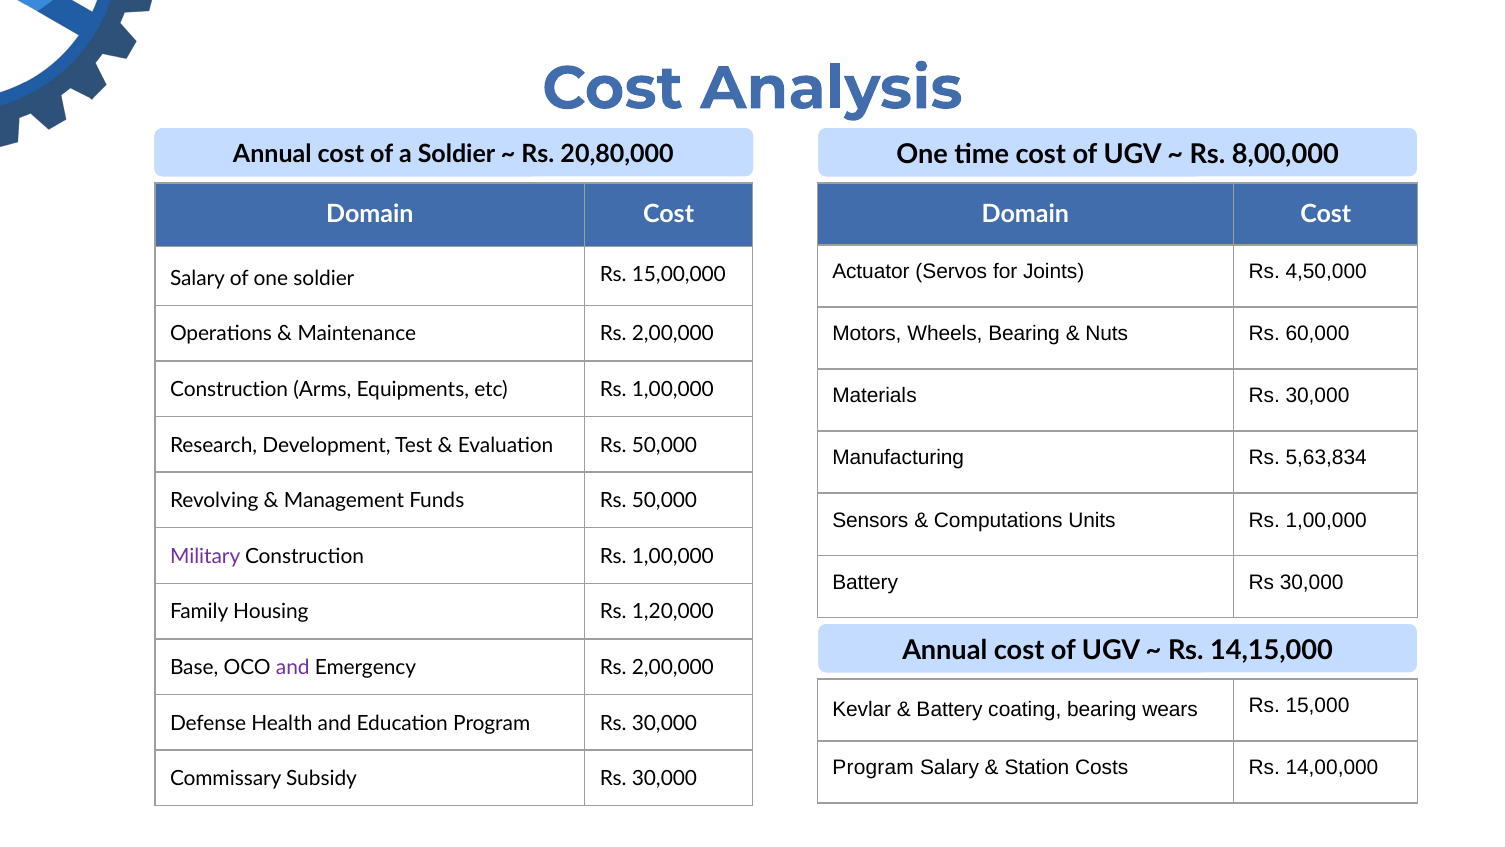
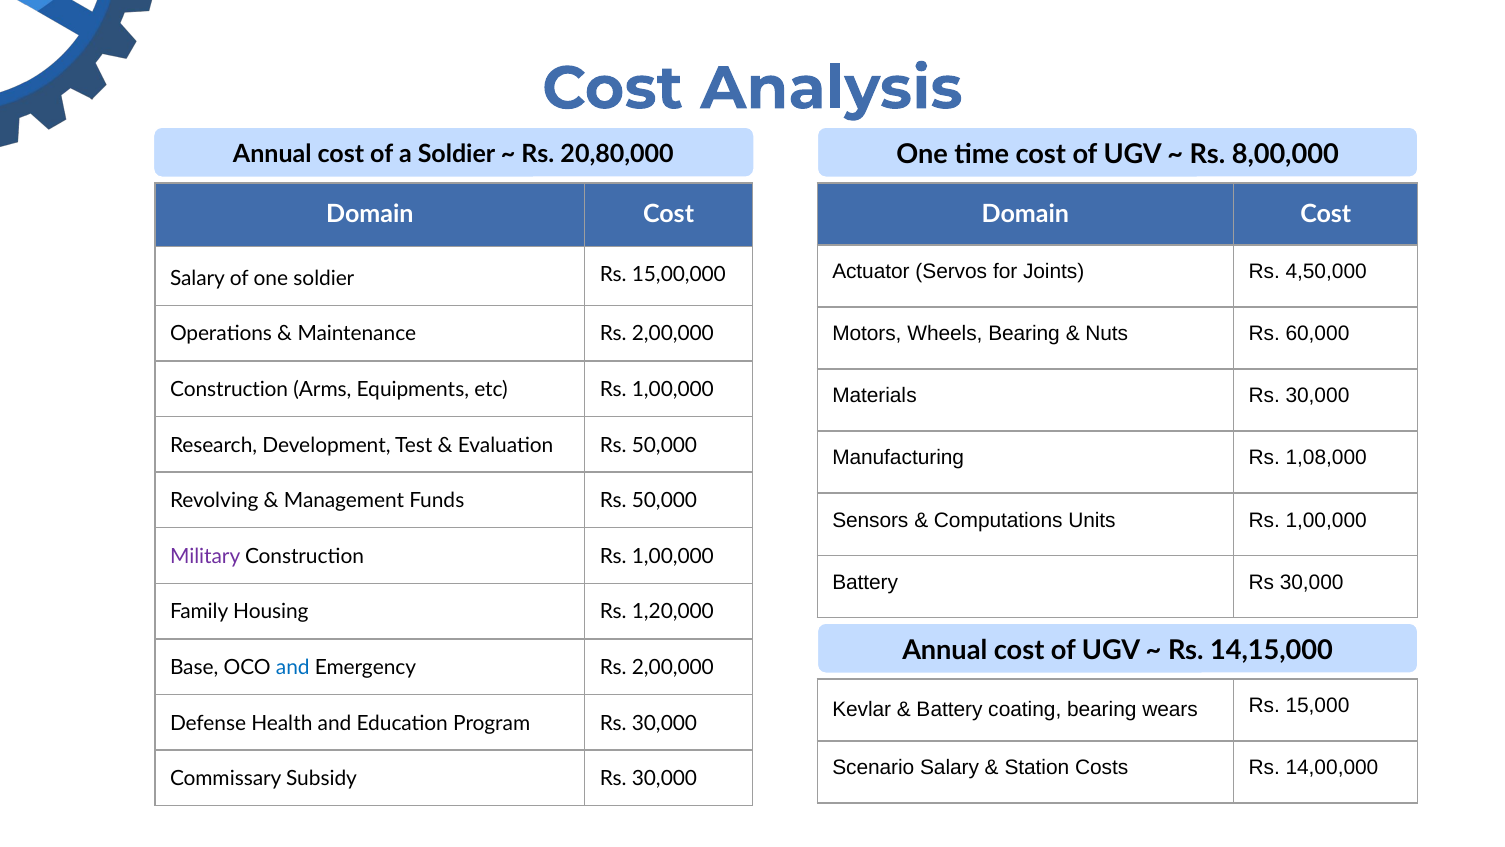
5,63,834: 5,63,834 -> 1,08,000 (1326, 458)
and colour: purple -> blue (293, 667)
Program: Program -> Scenario (873, 767)
